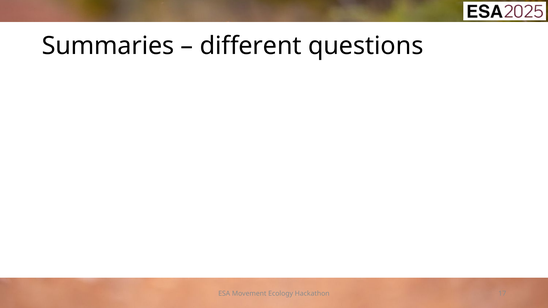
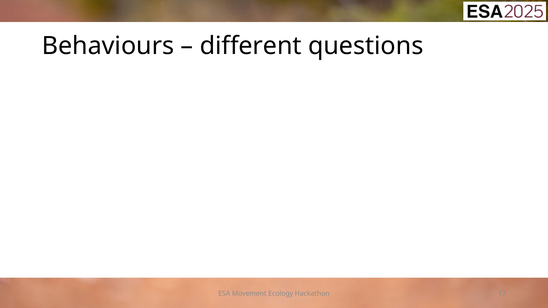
Summaries: Summaries -> Behaviours (108, 46)
